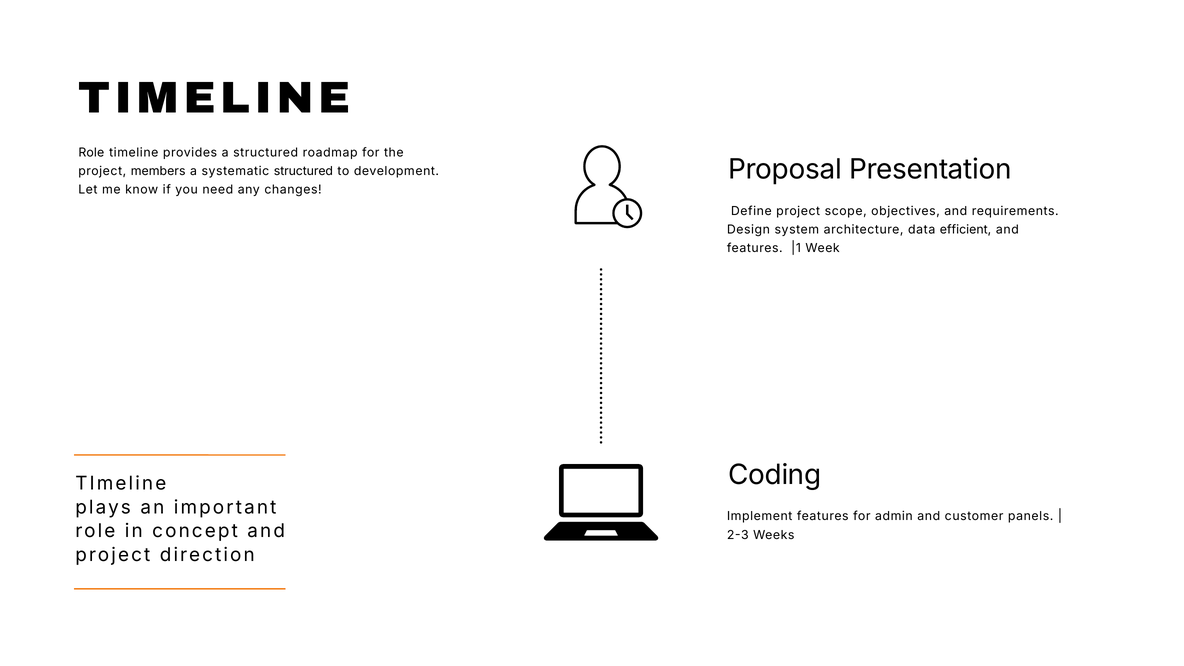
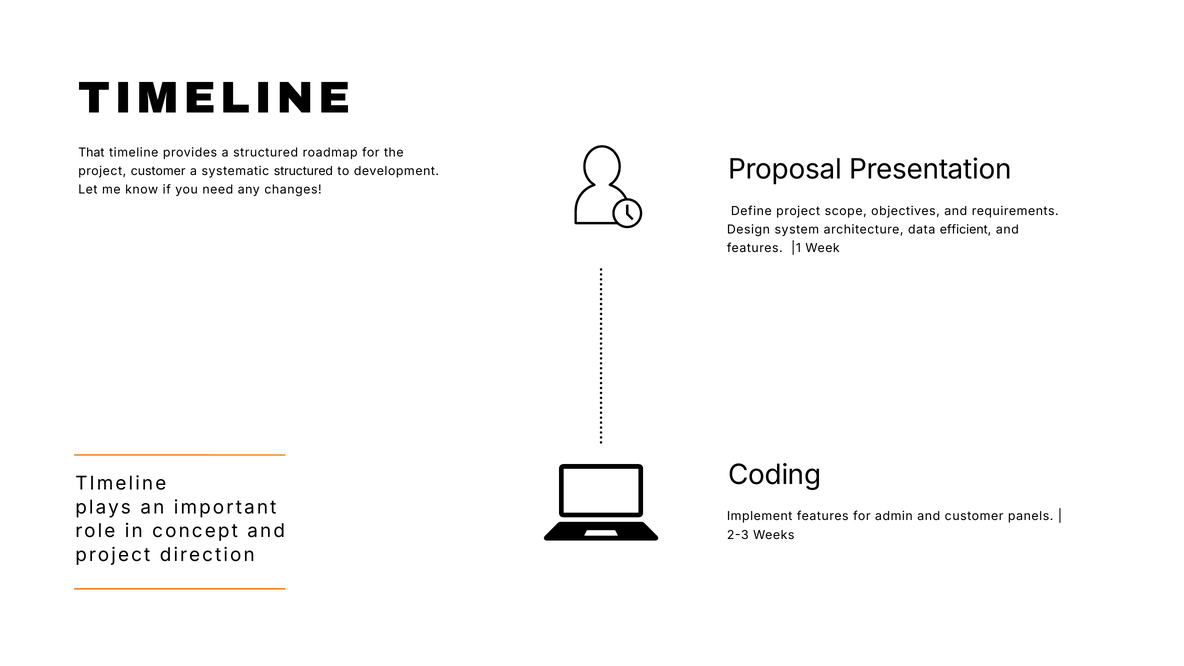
Role: Role -> That (91, 153)
project members: members -> customer (158, 171)
